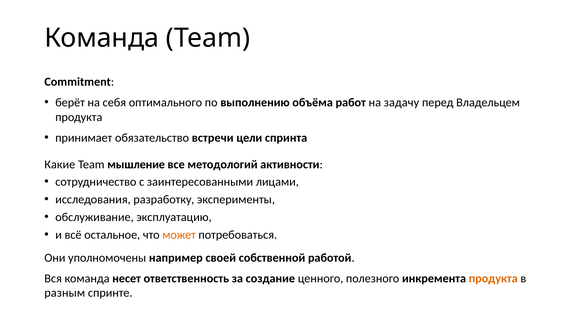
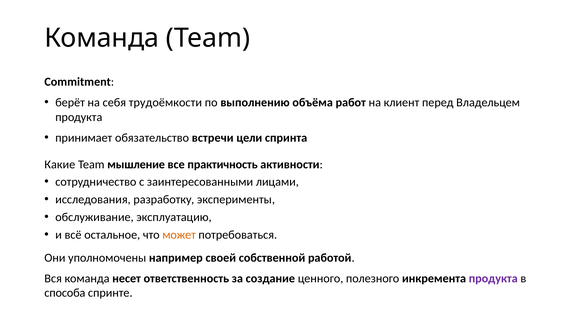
оптимального: оптимального -> трудоёмкости (165, 103)
задачу: задачу -> клиент (401, 103)
методологий: методологий -> практичность (223, 165)
продукта colour: orange -> purple (493, 279)
разным: разным -> способа (65, 293)
